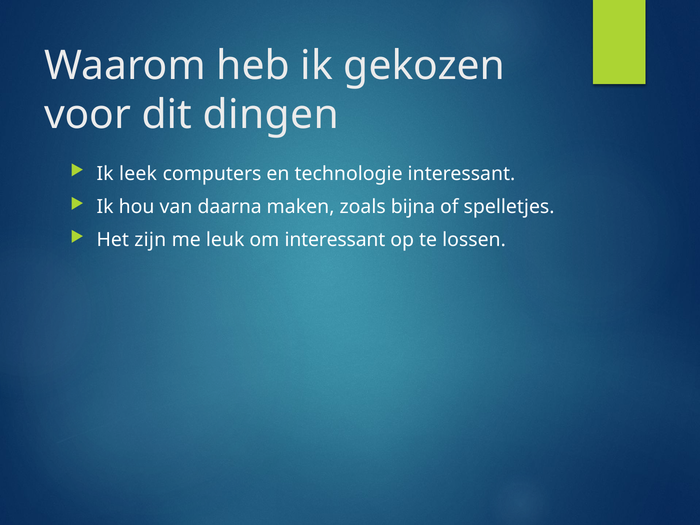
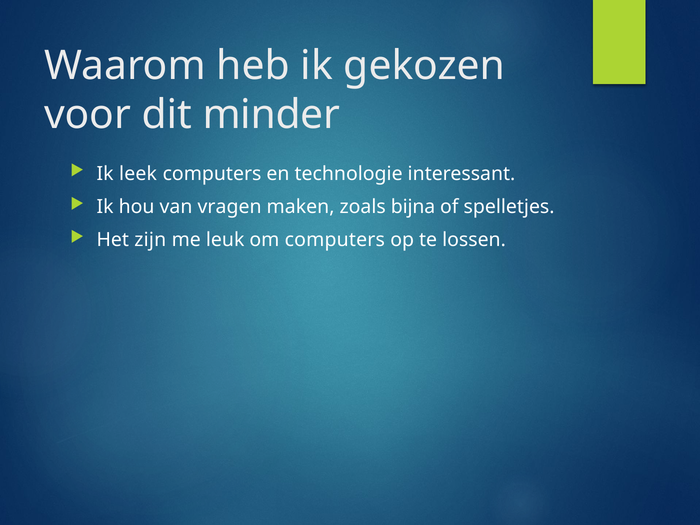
dingen: dingen -> minder (271, 115)
daarna: daarna -> vragen (230, 207)
om interessant: interessant -> computers (335, 240)
